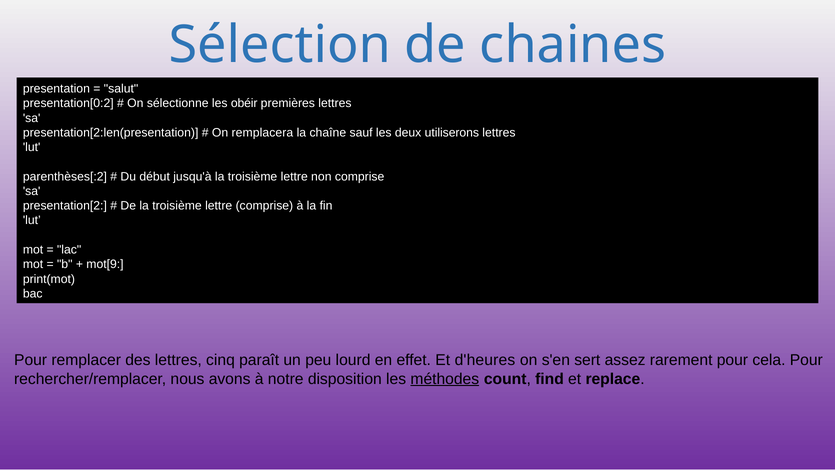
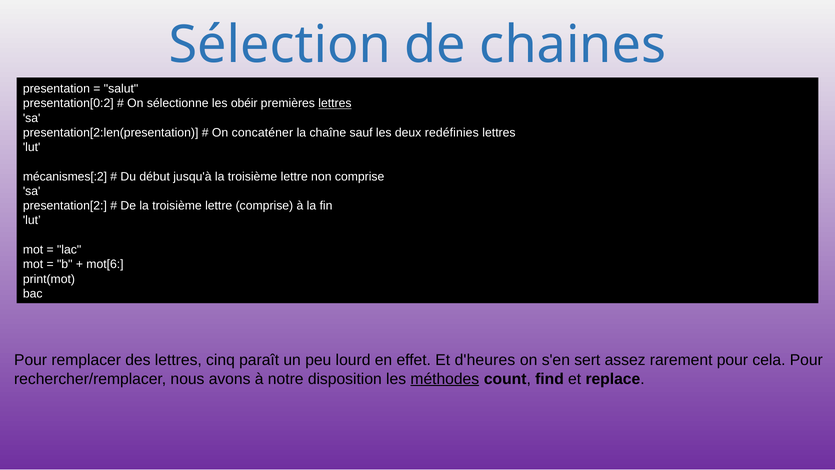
lettres underline: none -> present (335, 103)
remplacera: remplacera -> concaténer (262, 133)
utiliserons: utiliserons -> redéfinies (452, 133)
parenthèses[:2: parenthèses[:2 -> mécanismes[:2 (65, 176)
mot[9: mot[9 -> mot[6 (105, 264)
